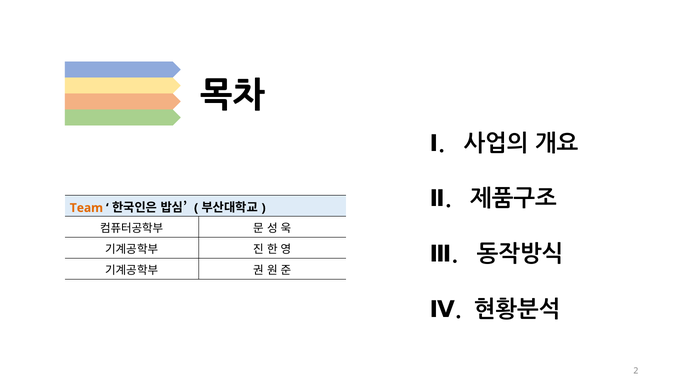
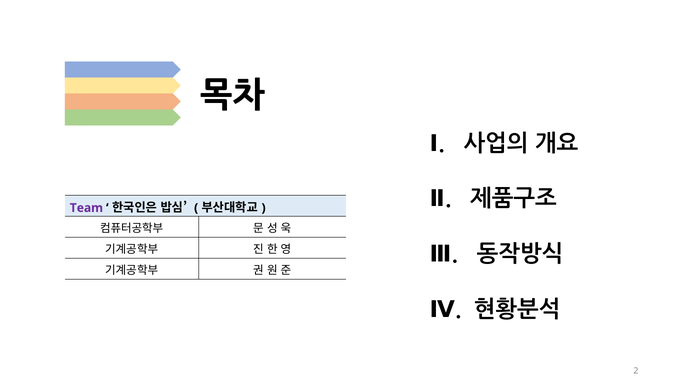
Team colour: orange -> purple (86, 208)
